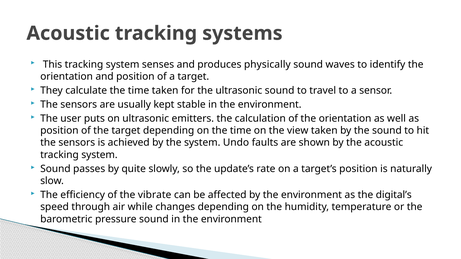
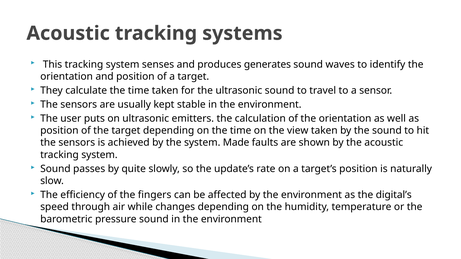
physically: physically -> generates (267, 64)
Undo: Undo -> Made (236, 143)
vibrate: vibrate -> fingers (155, 195)
